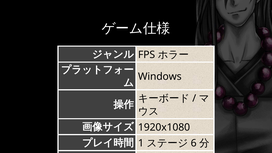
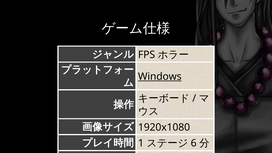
Windows underline: none -> present (160, 77)
